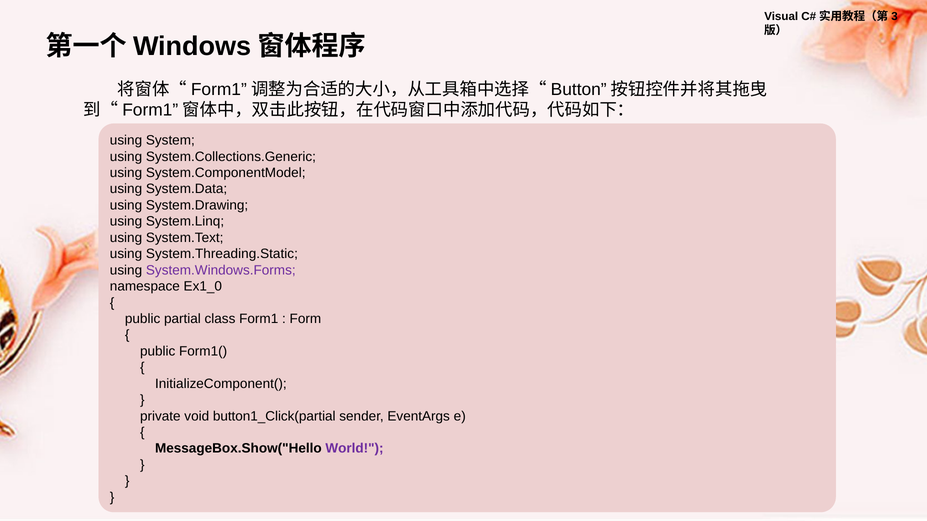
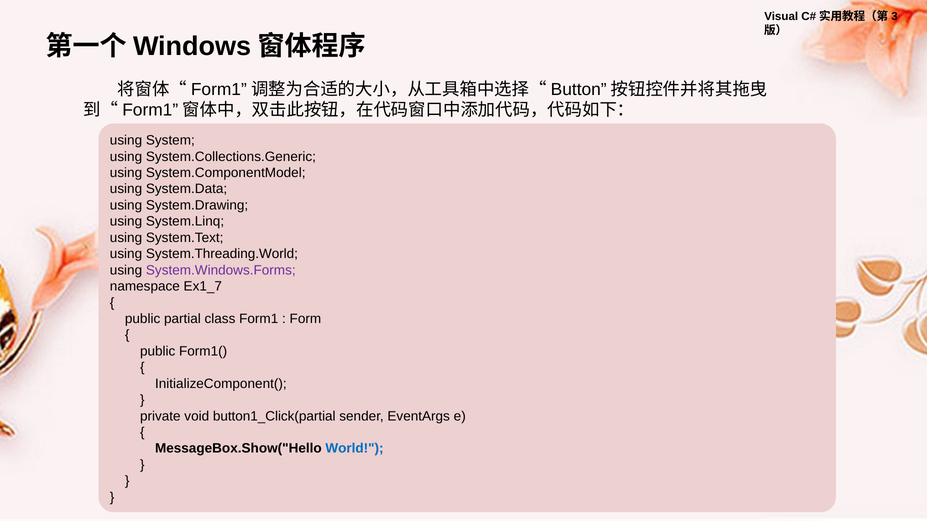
System.Threading.Static: System.Threading.Static -> System.Threading.World (222, 254)
Ex1_0: Ex1_0 -> Ex1_7 (203, 287)
World colour: purple -> blue (355, 449)
